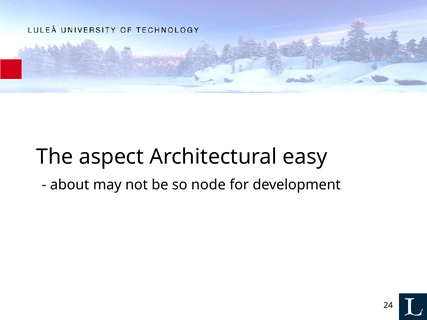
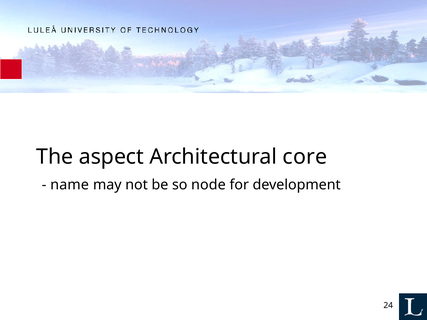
easy: easy -> core (305, 157)
about: about -> name (70, 185)
